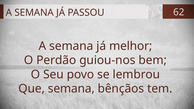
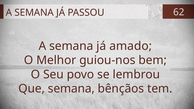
melhor: melhor -> amado (131, 46)
Perdão: Perdão -> Melhor (56, 60)
